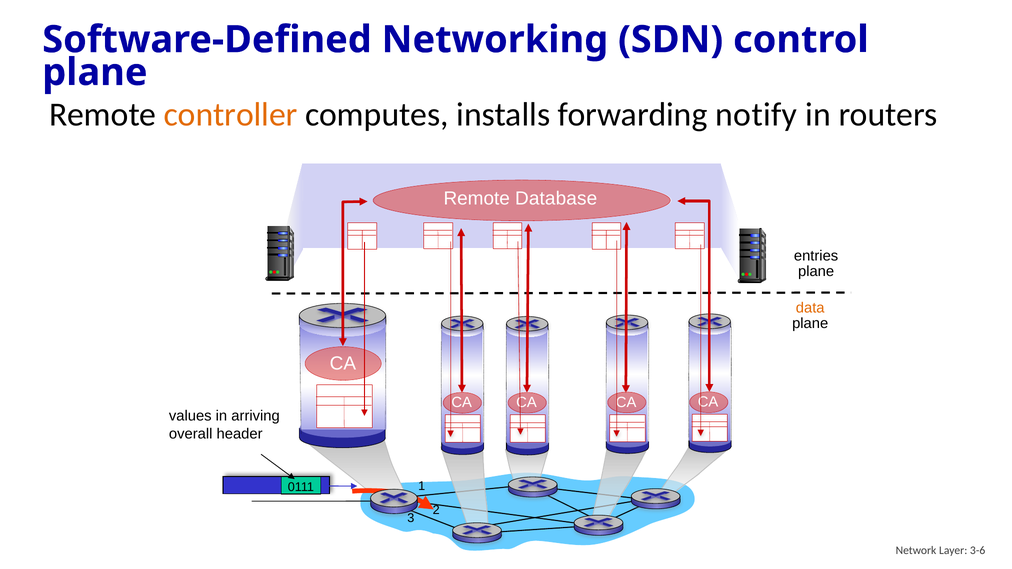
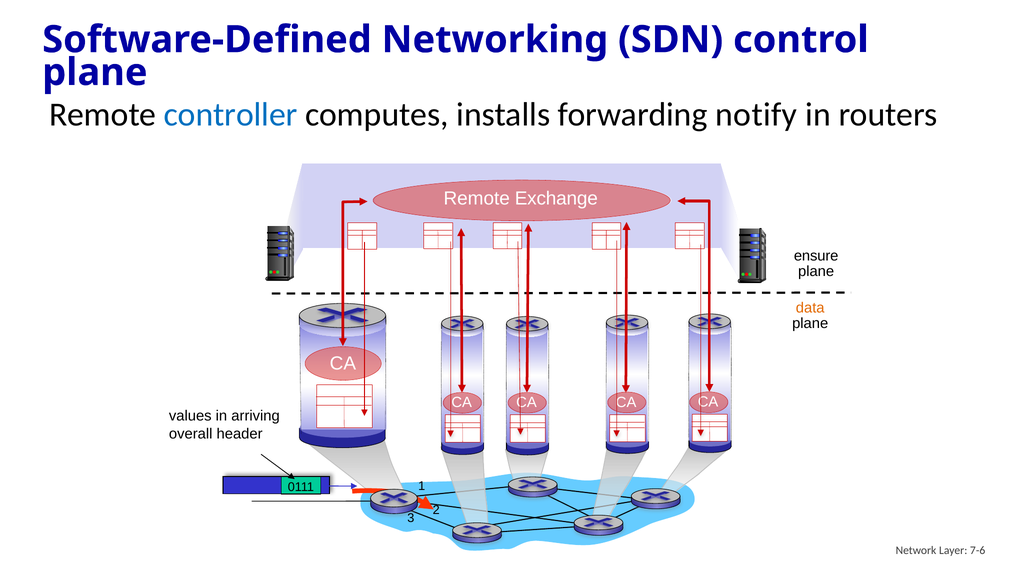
controller colour: orange -> blue (231, 115)
Database: Database -> Exchange (556, 199)
entries: entries -> ensure (816, 256)
3-6: 3-6 -> 7-6 (978, 551)
